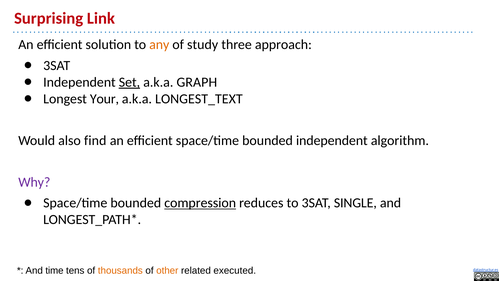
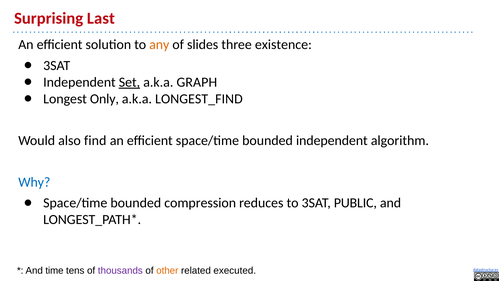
Link: Link -> Last (101, 18)
study: study -> slides (203, 45)
approach: approach -> existence (283, 45)
Your: Your -> Only (104, 99)
LONGEST_TEXT: LONGEST_TEXT -> LONGEST_FIND (199, 99)
Why colour: purple -> blue (34, 182)
compression underline: present -> none (200, 203)
SINGLE: SINGLE -> PUBLIC (355, 203)
thousands colour: orange -> purple (120, 270)
